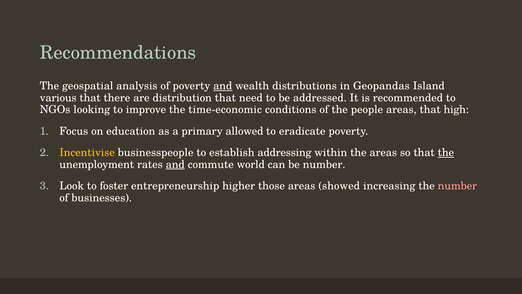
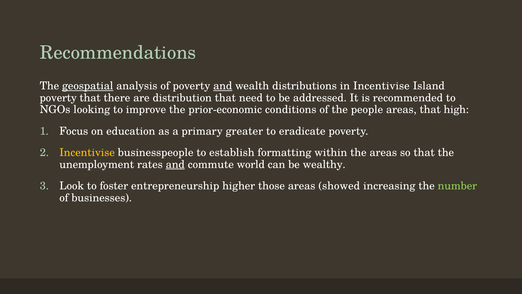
geospatial underline: none -> present (88, 86)
in Geopandas: Geopandas -> Incentivise (381, 86)
various: various -> poverty (58, 98)
time-economic: time-economic -> prior-economic (225, 109)
allowed: allowed -> greater (244, 131)
addressing: addressing -> formatting (284, 152)
the underline: present -> none (446, 152)
be number: number -> wealthy (324, 164)
number colour: pink -> light green (457, 186)
